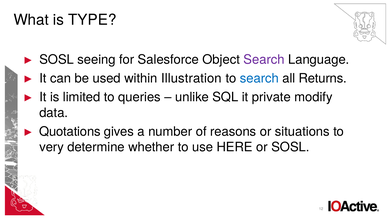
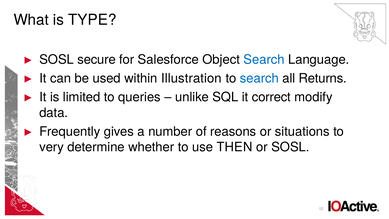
seeing: seeing -> secure (97, 59)
Search colour: purple -> blue (264, 59)
private: private -> correct (271, 97)
Quotations: Quotations -> Frequently (70, 131)
HERE: HERE -> THEN (235, 147)
